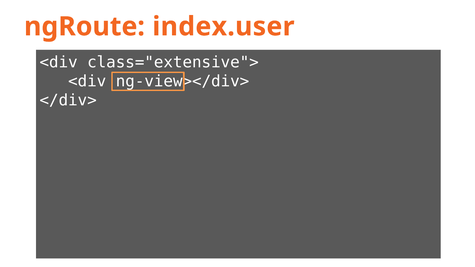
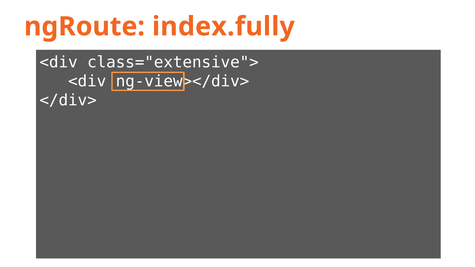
index.user: index.user -> index.fully (223, 27)
